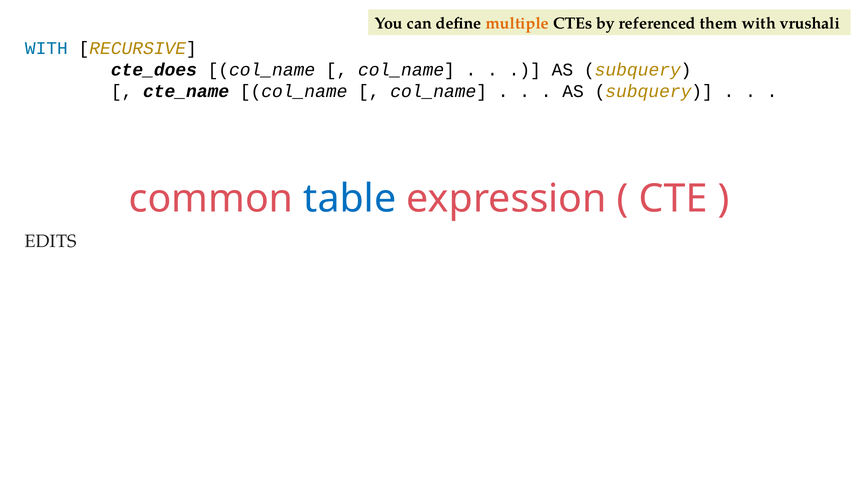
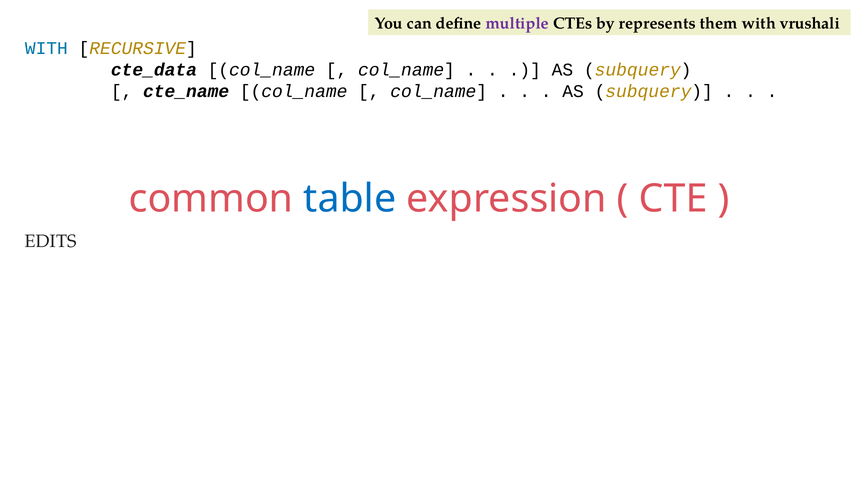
multiple colour: orange -> purple (517, 23)
referenced: referenced -> represents (657, 23)
cte_does: cte_does -> cte_data (154, 70)
